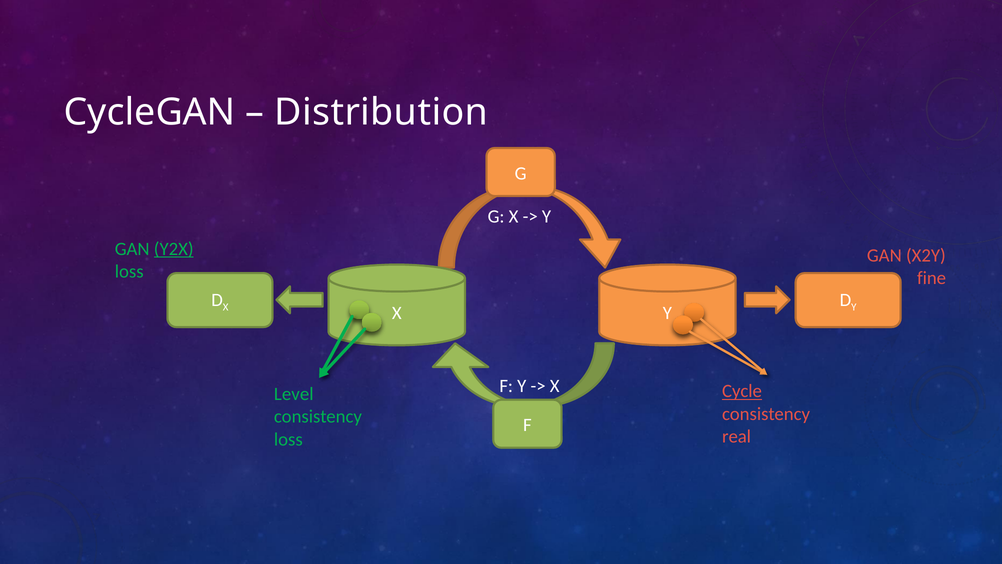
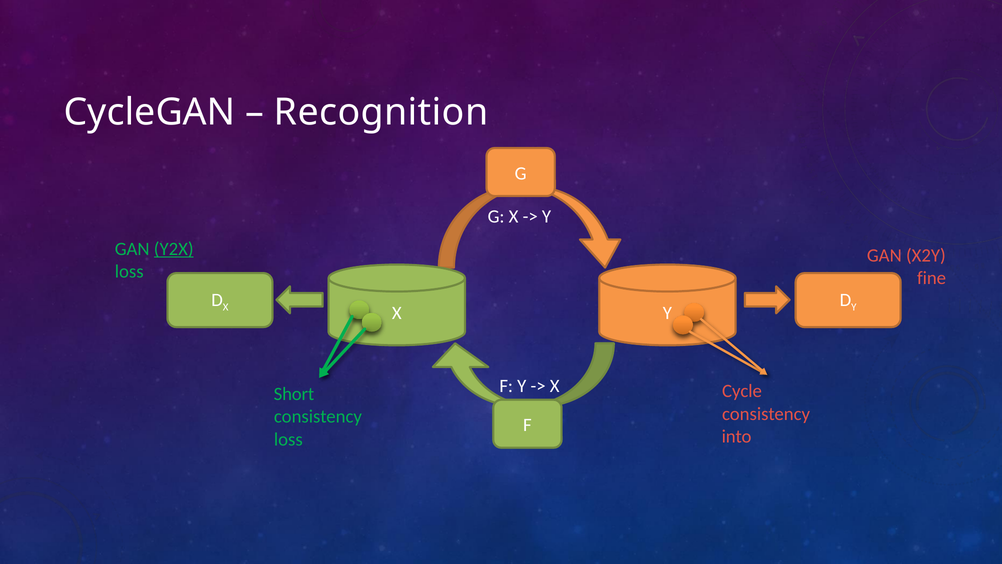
Distribution: Distribution -> Recognition (381, 113)
Cycle underline: present -> none (742, 391)
Level: Level -> Short (294, 394)
real: real -> into (737, 436)
